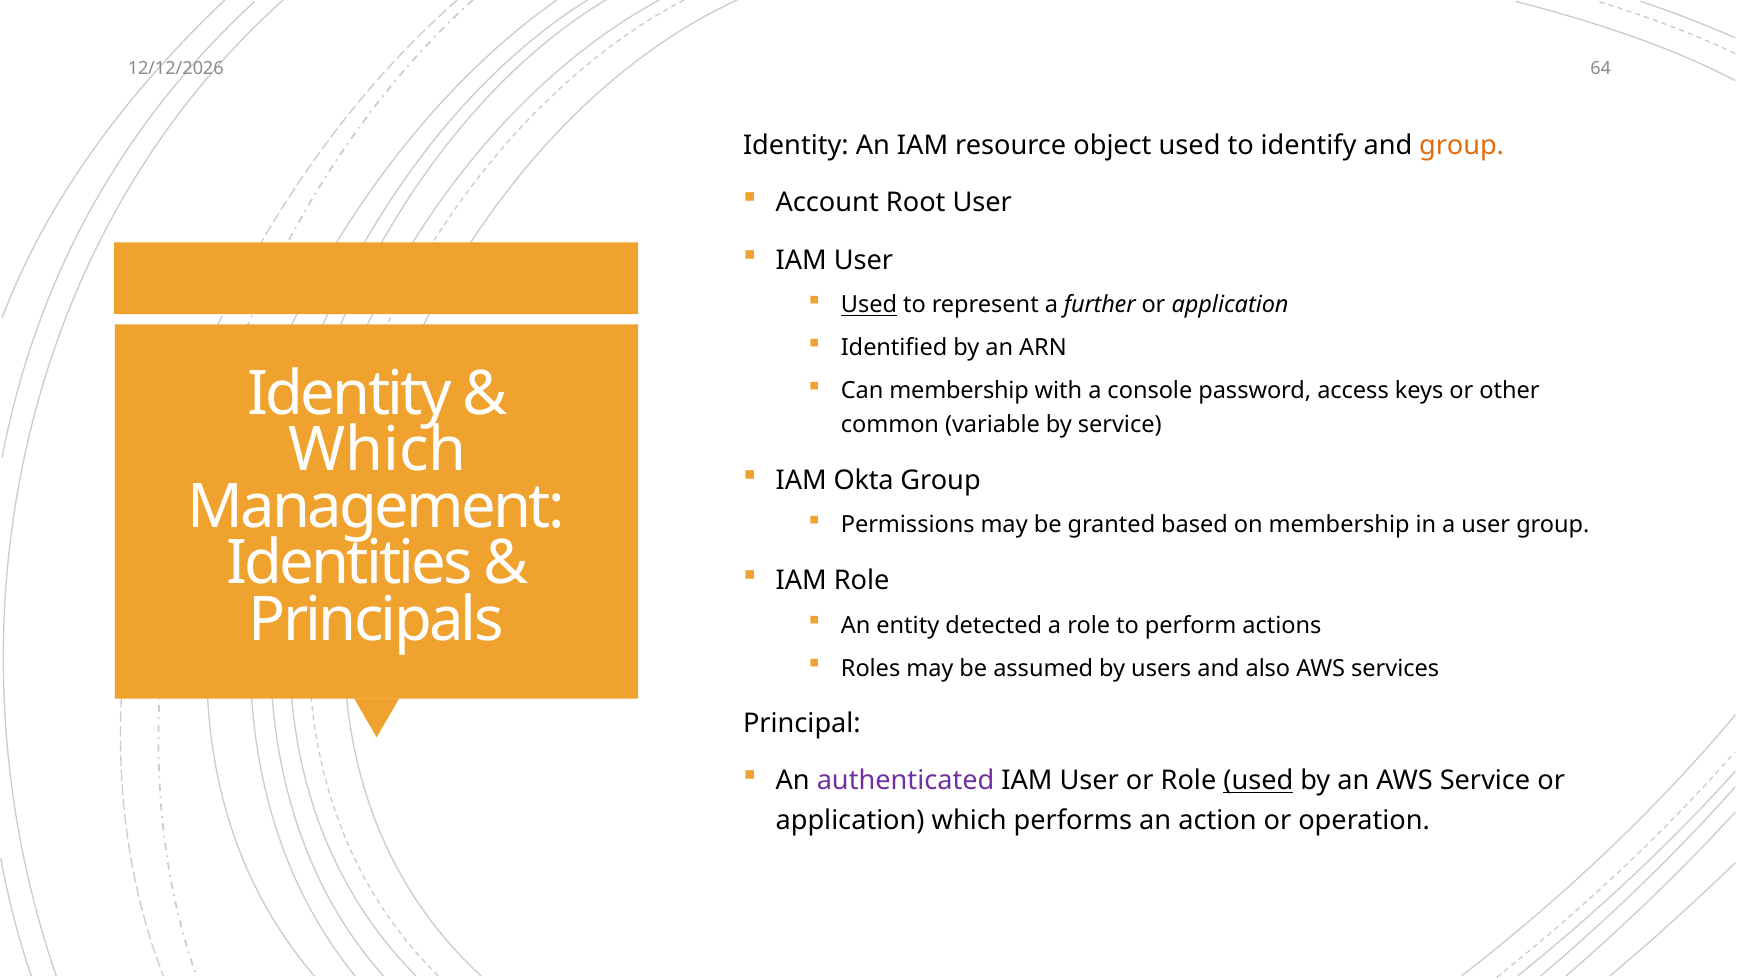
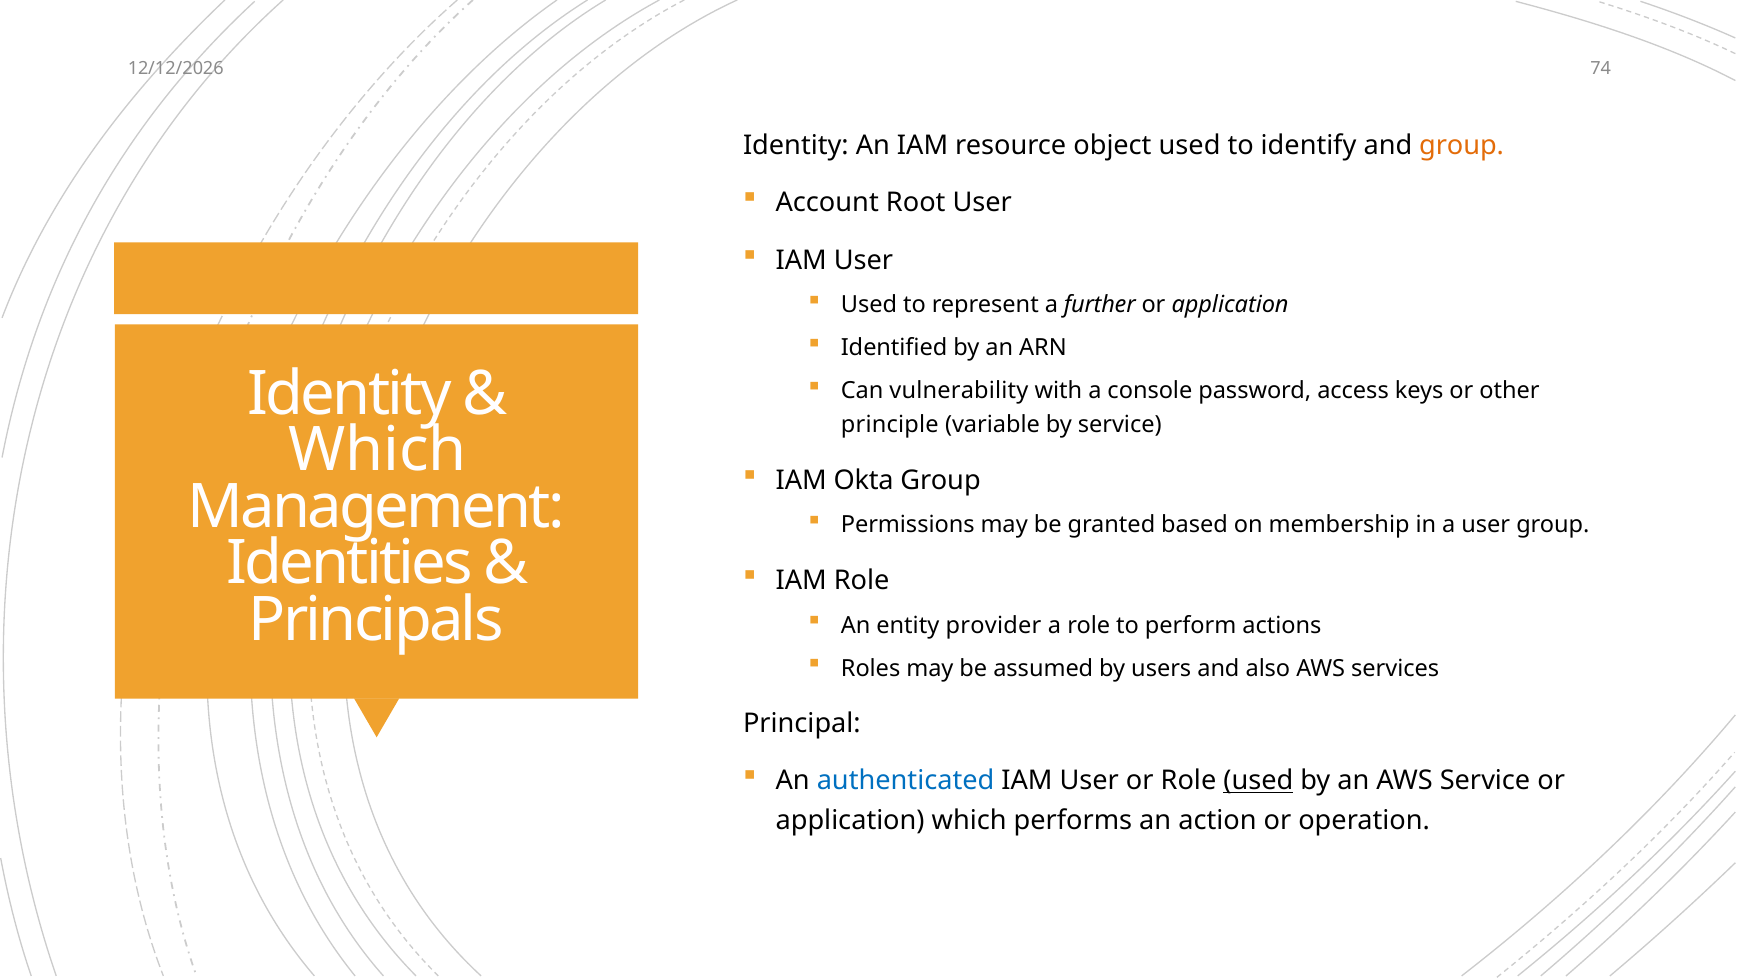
64: 64 -> 74 (1601, 68)
Used underline: present -> none (869, 305)
Can membership: membership -> vulnerability (959, 391)
common: common -> principle (890, 425)
detected: detected -> provider (994, 625)
authenticated colour: purple -> blue (906, 781)
